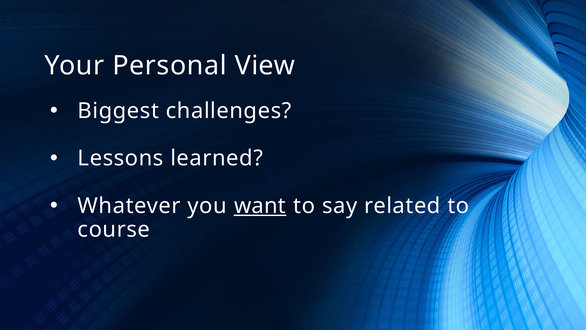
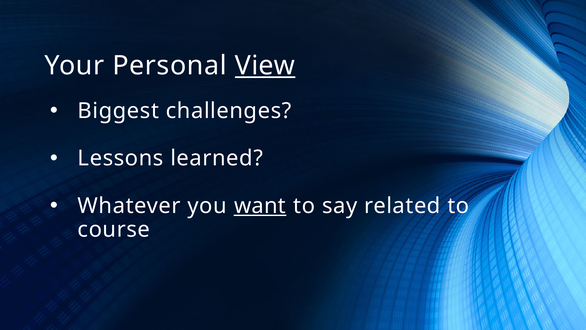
View underline: none -> present (265, 65)
